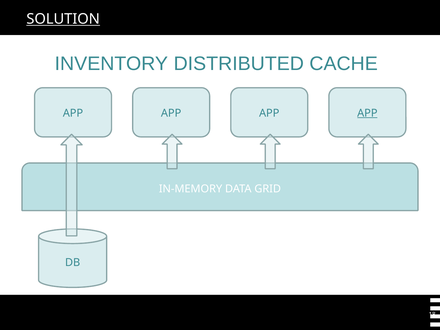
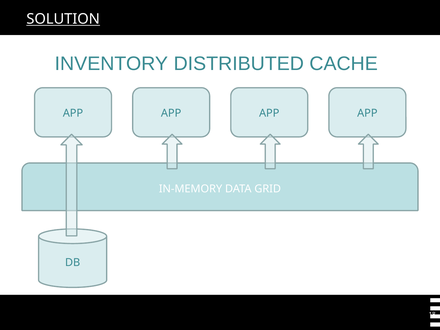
APP underline: present -> none (367, 113)
